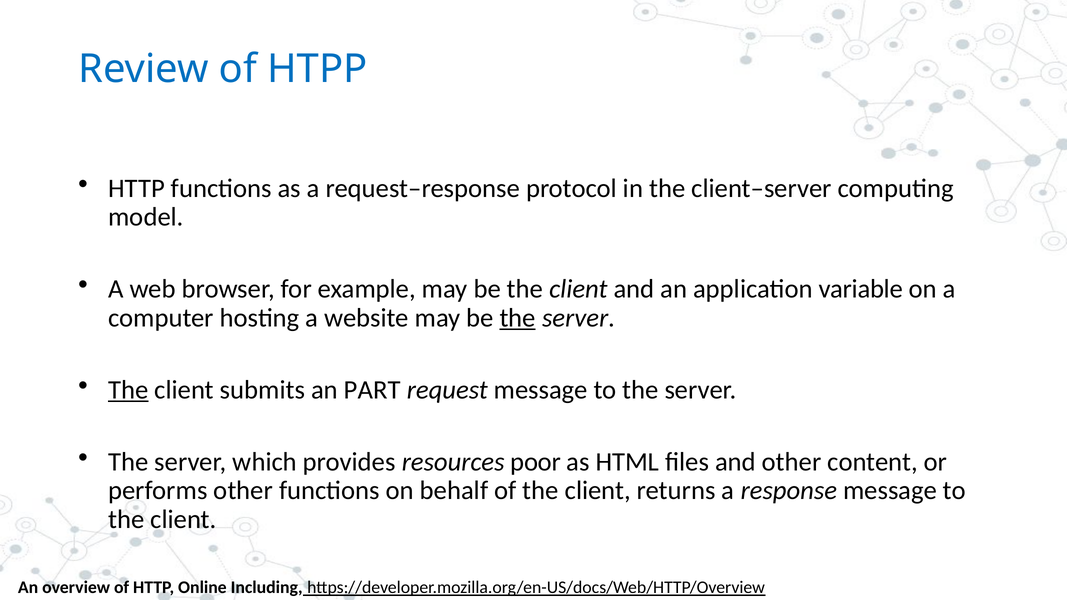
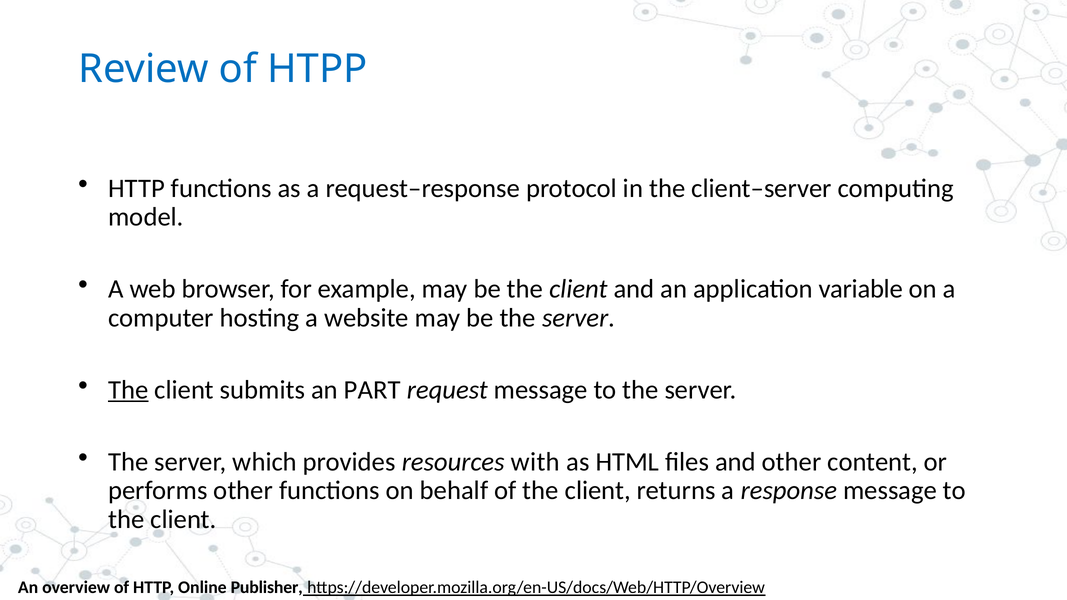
the underline: present -> none (518, 318)
poor: poor -> with (535, 462)
Including: Including -> Publisher (267, 588)
